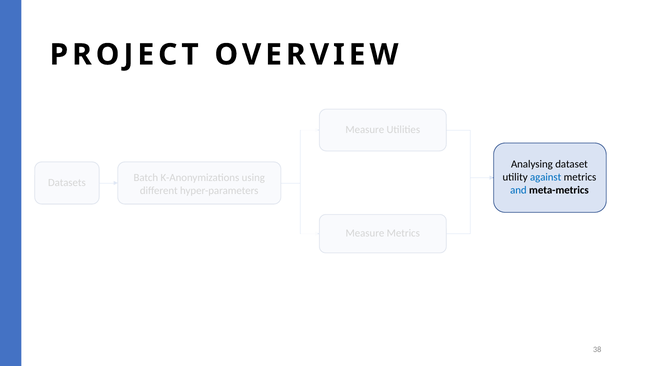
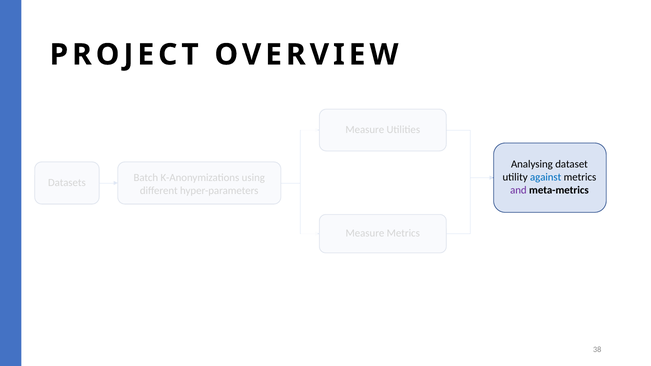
and colour: blue -> purple (518, 190)
